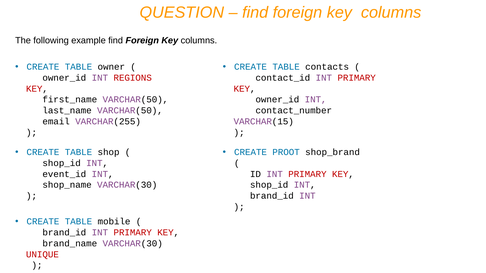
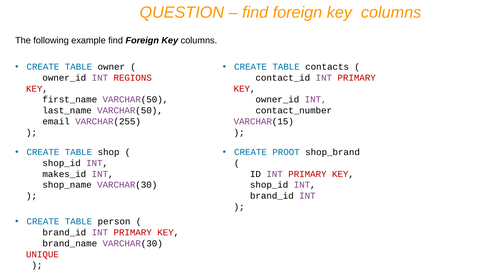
event_id: event_id -> makes_id (64, 174)
mobile: mobile -> person (114, 222)
